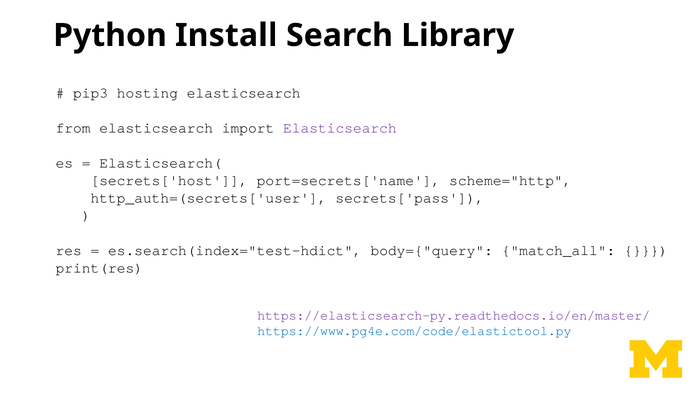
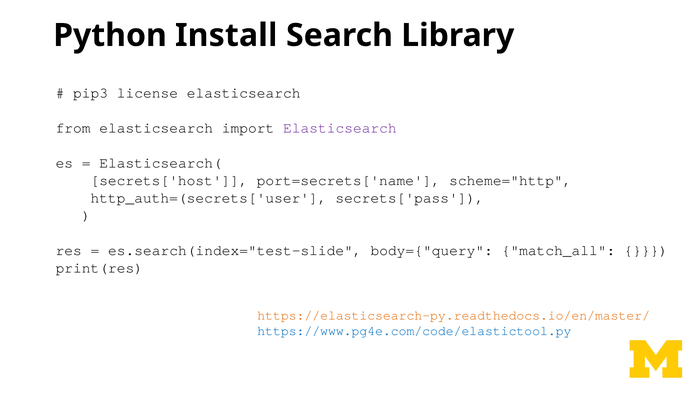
hosting: hosting -> license (147, 93)
es.search(index="test-hdict: es.search(index="test-hdict -> es.search(index="test-slide (235, 250)
https://elasticsearch-py.readthedocs.io/en/master/ colour: purple -> orange (454, 315)
